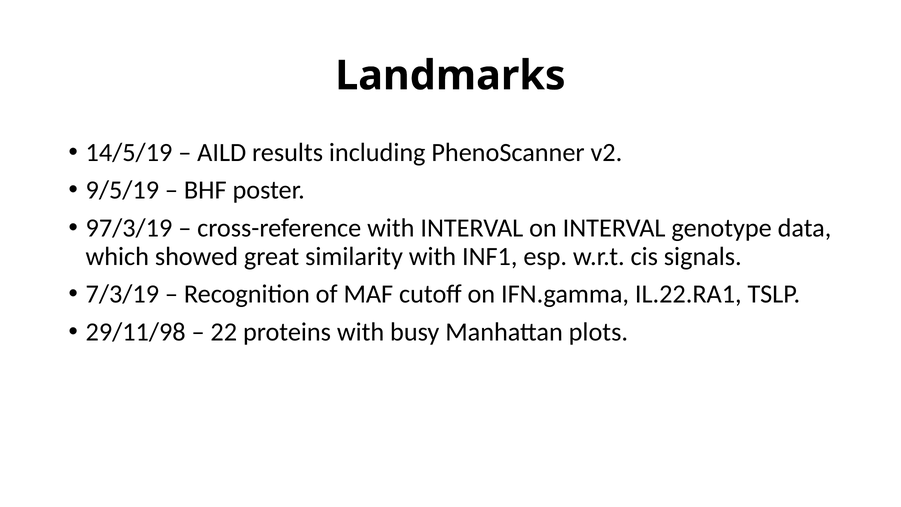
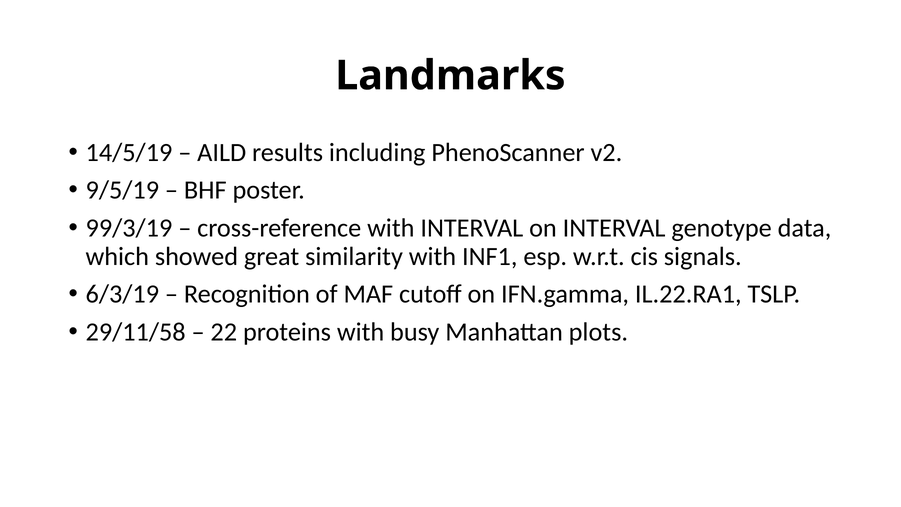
97/3/19: 97/3/19 -> 99/3/19 (129, 228)
7/3/19: 7/3/19 -> 6/3/19 (122, 294)
29/11/98: 29/11/98 -> 29/11/58 (136, 332)
